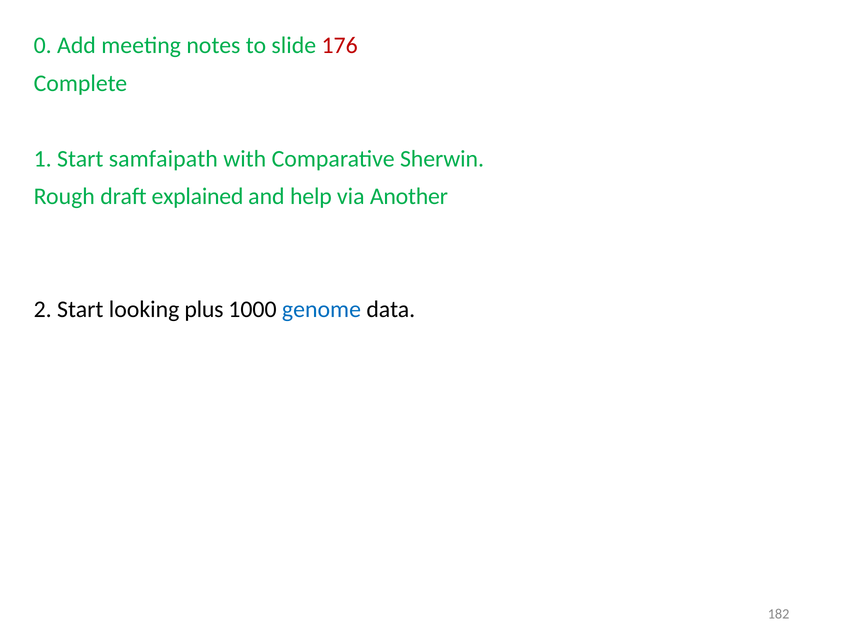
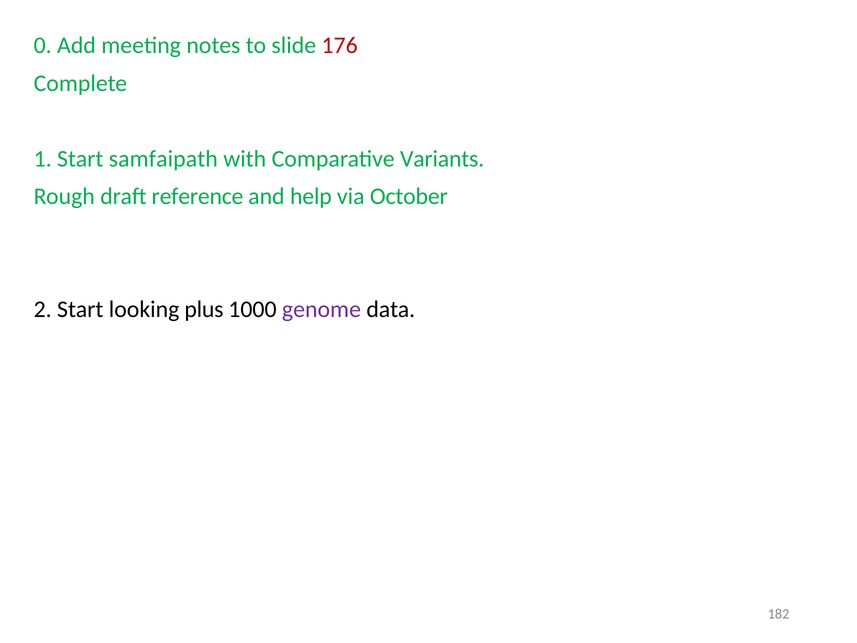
Sherwin: Sherwin -> Variants (442, 159)
explained: explained -> reference (198, 196)
Another: Another -> October (409, 196)
genome colour: blue -> purple (321, 309)
